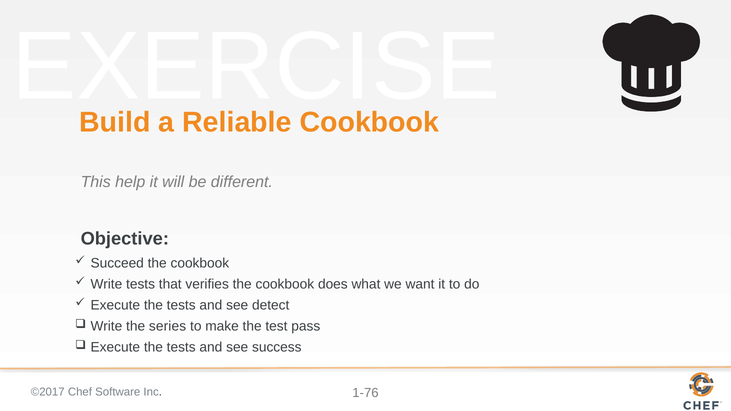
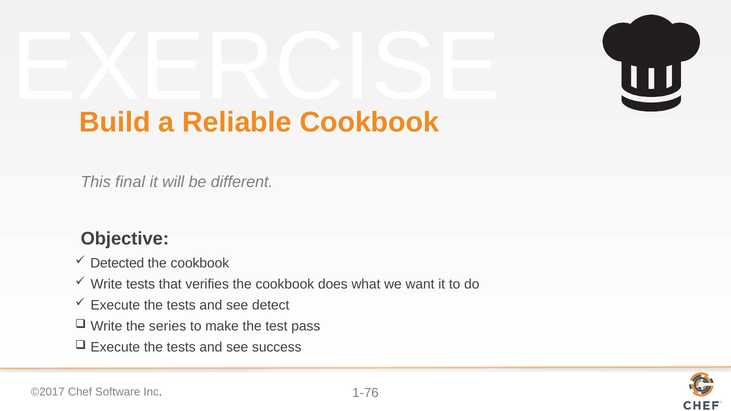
help: help -> final (130, 182)
Succeed: Succeed -> Detected (117, 263)
